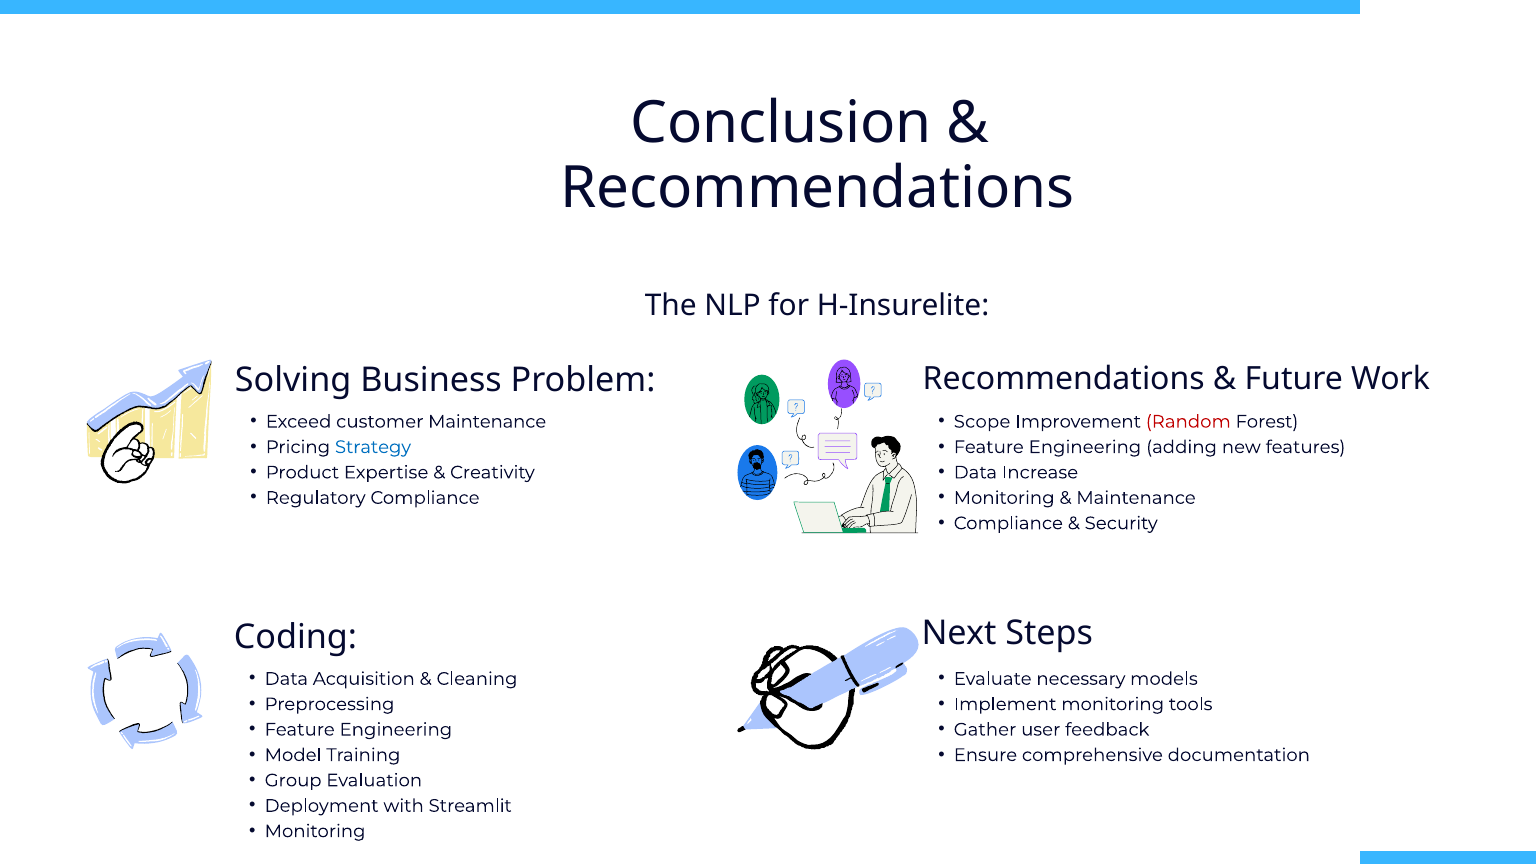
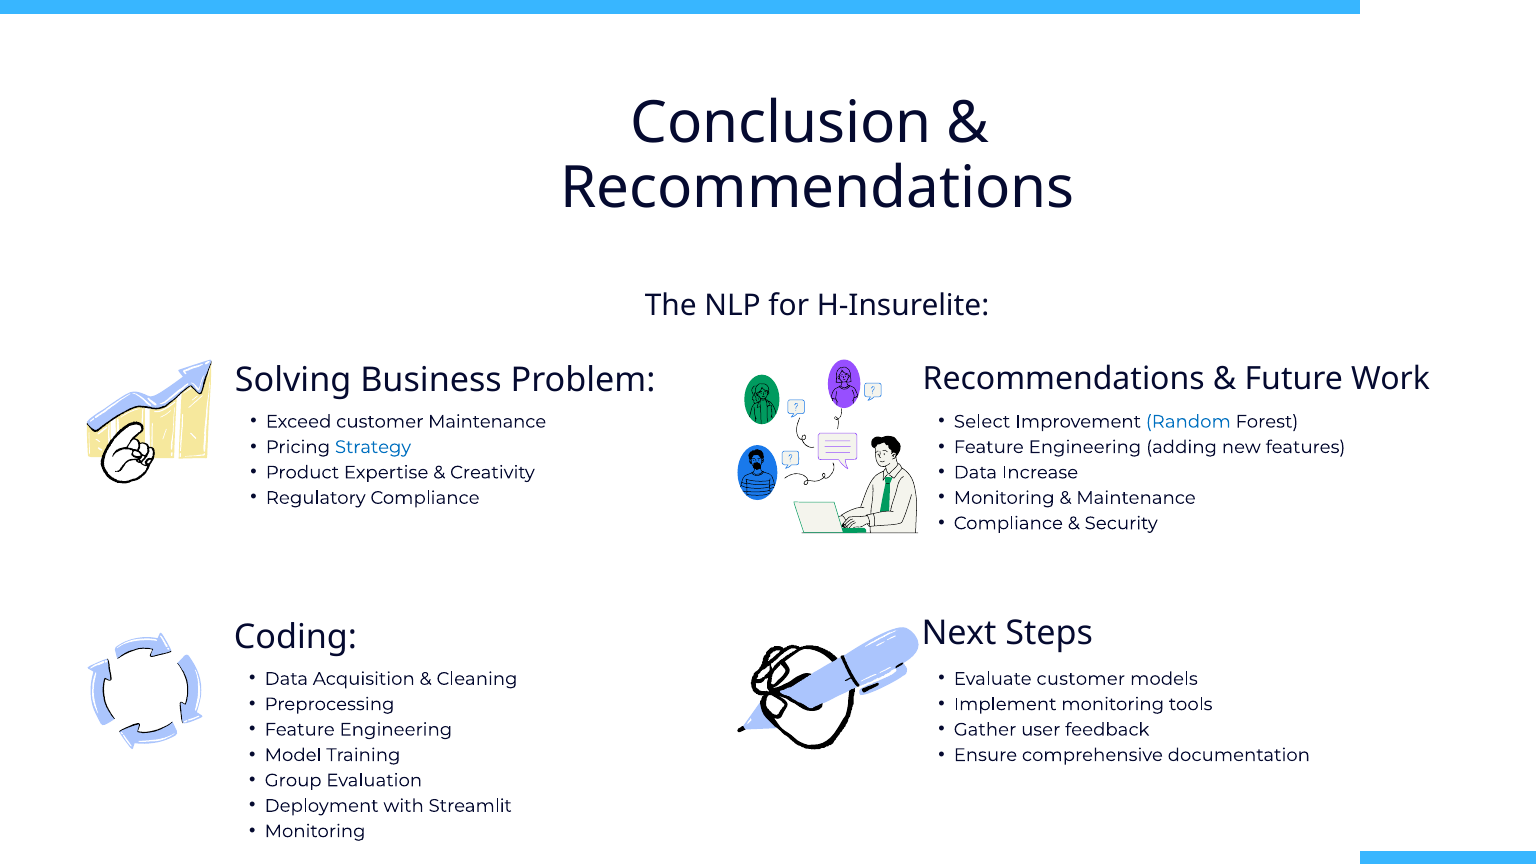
Scope: Scope -> Select (982, 422)
Random colour: red -> blue (1188, 422)
Evaluate necessary: necessary -> customer (1081, 679)
